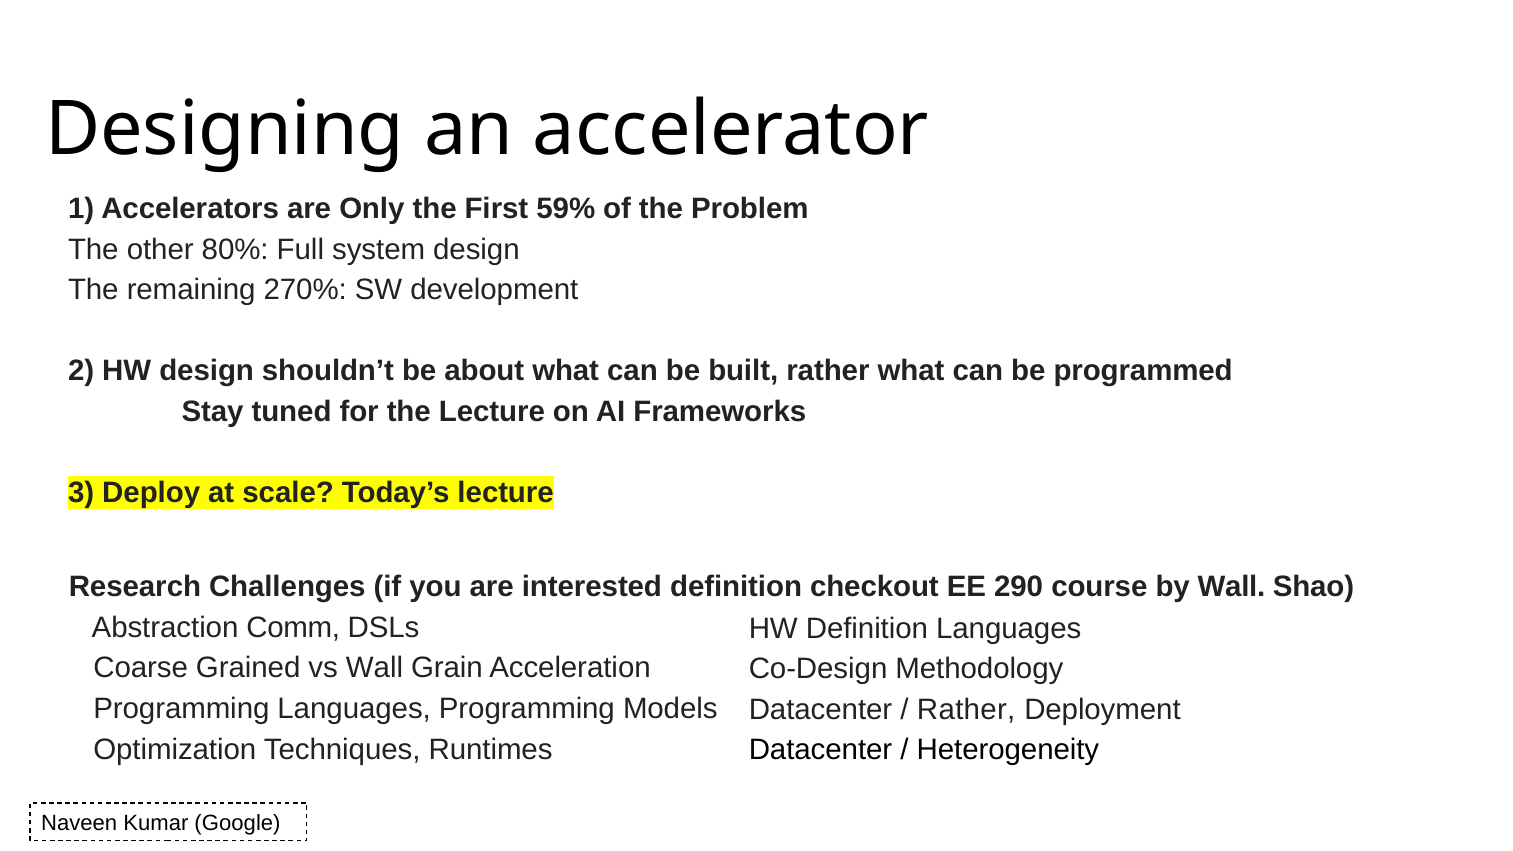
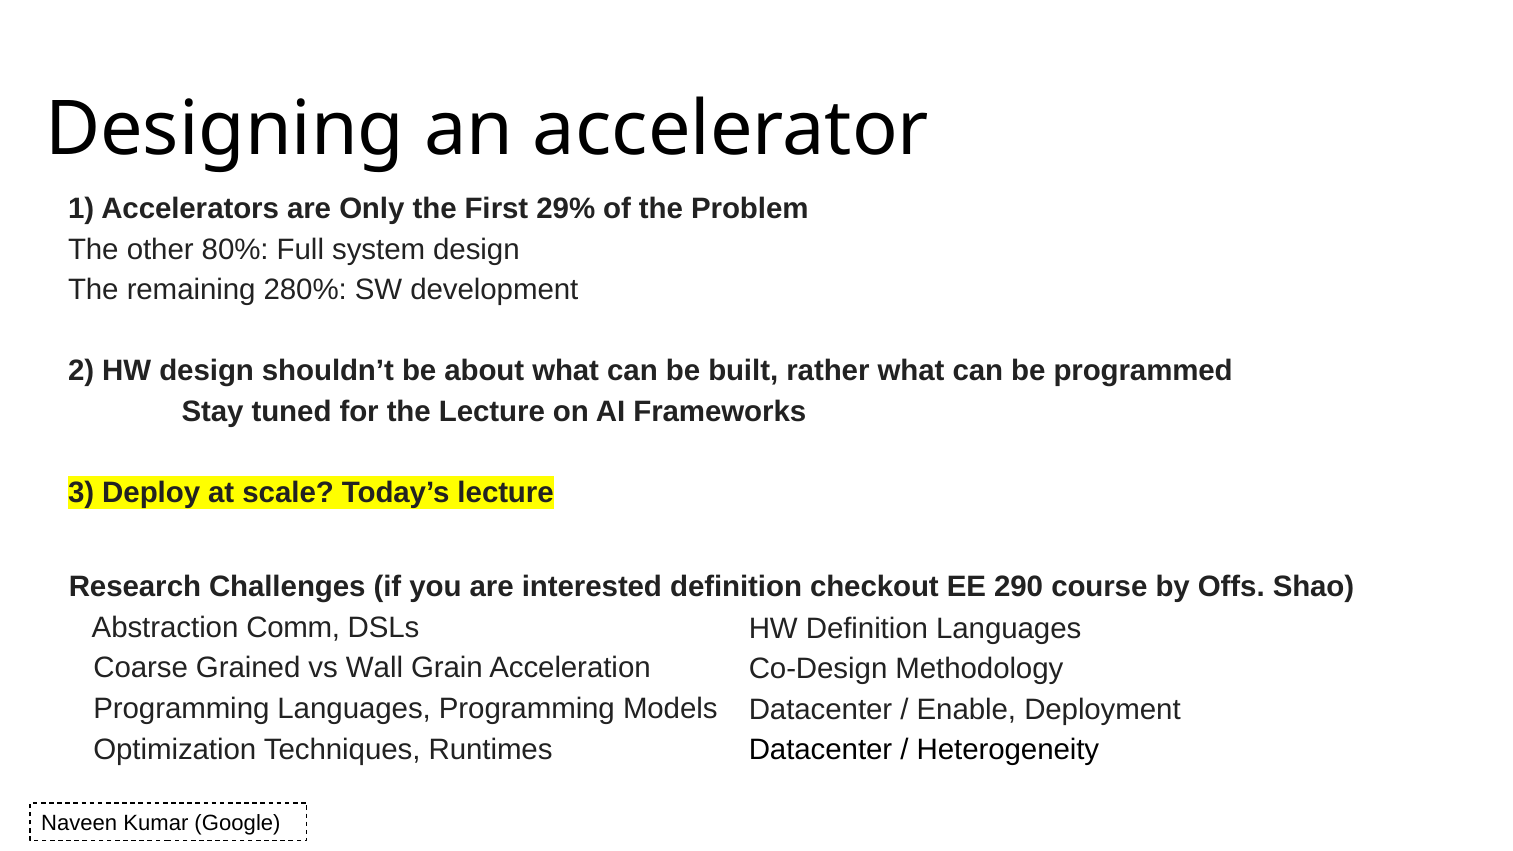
59%: 59% -> 29% (566, 209)
270%: 270% -> 280% (305, 290)
by Wall: Wall -> Offs (1231, 587)
Rather: Rather -> Enable (966, 710)
